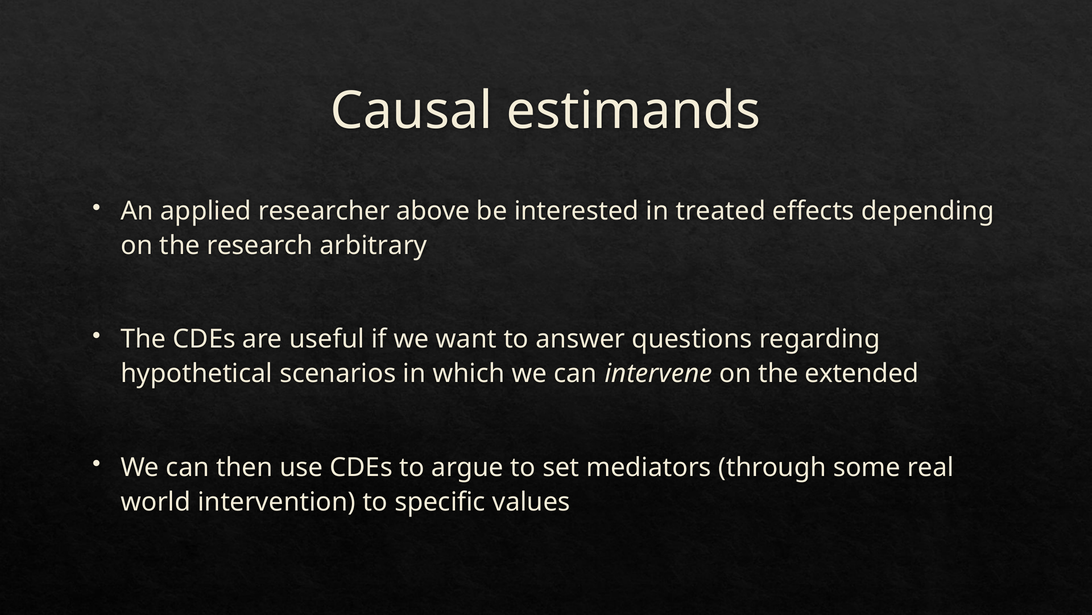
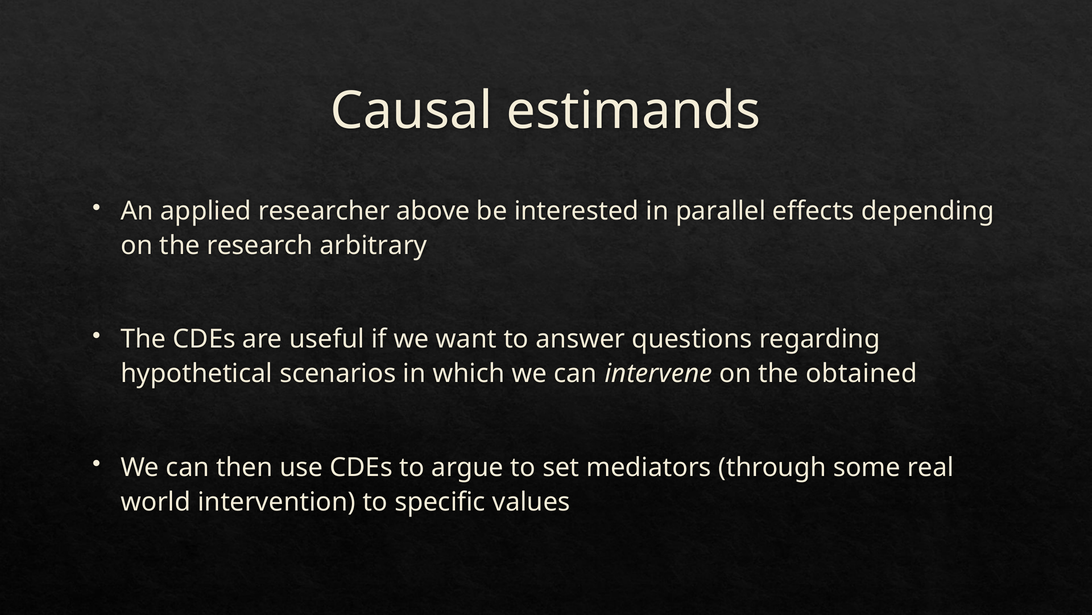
treated: treated -> parallel (721, 211)
extended: extended -> obtained (861, 373)
